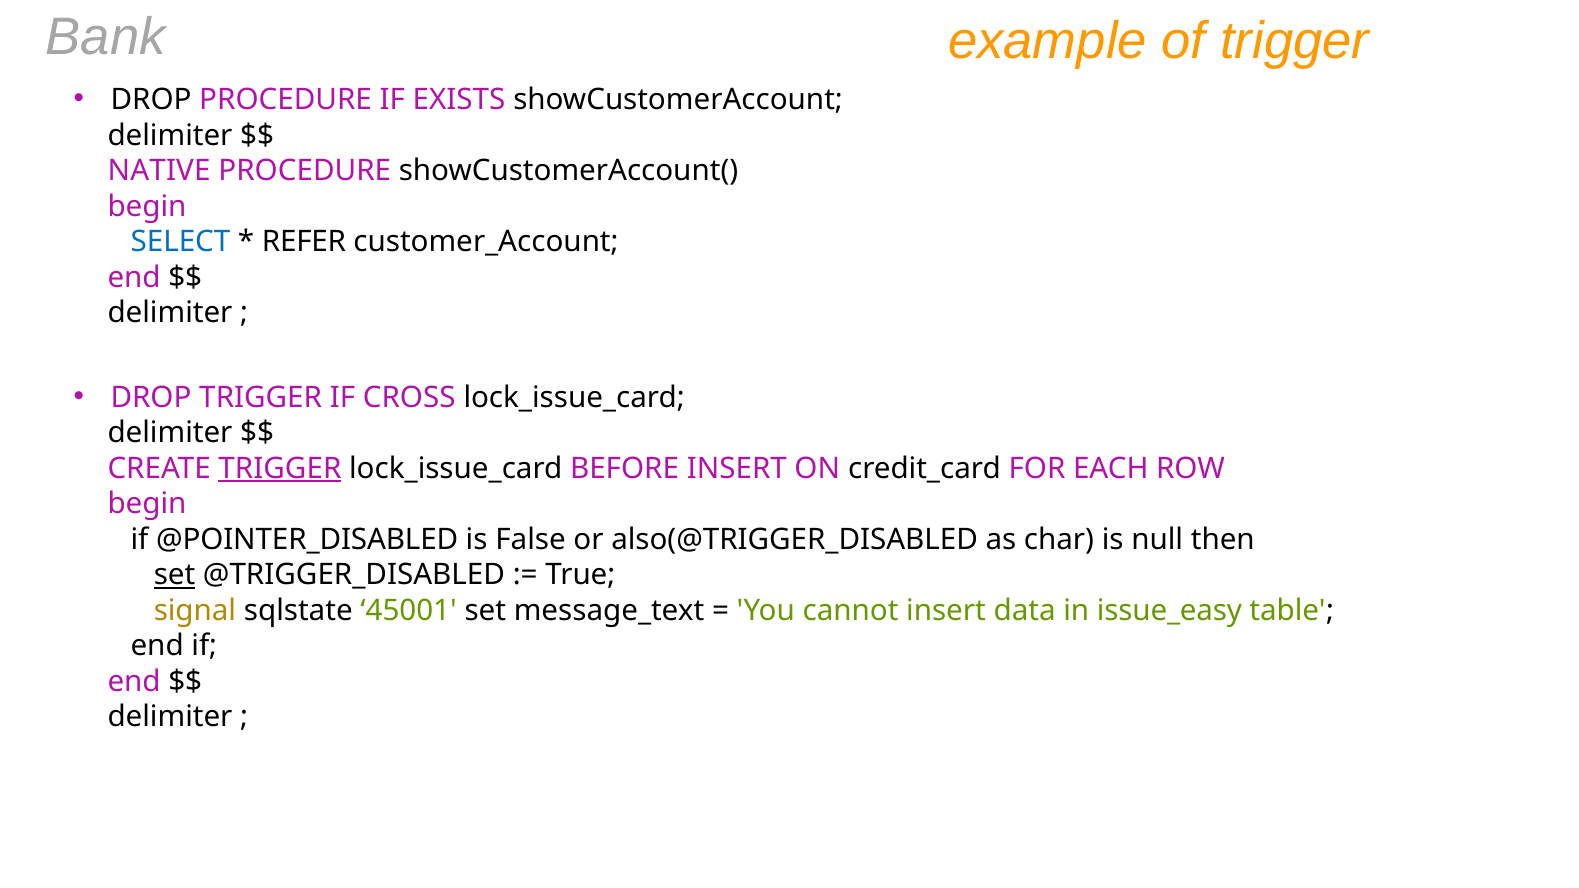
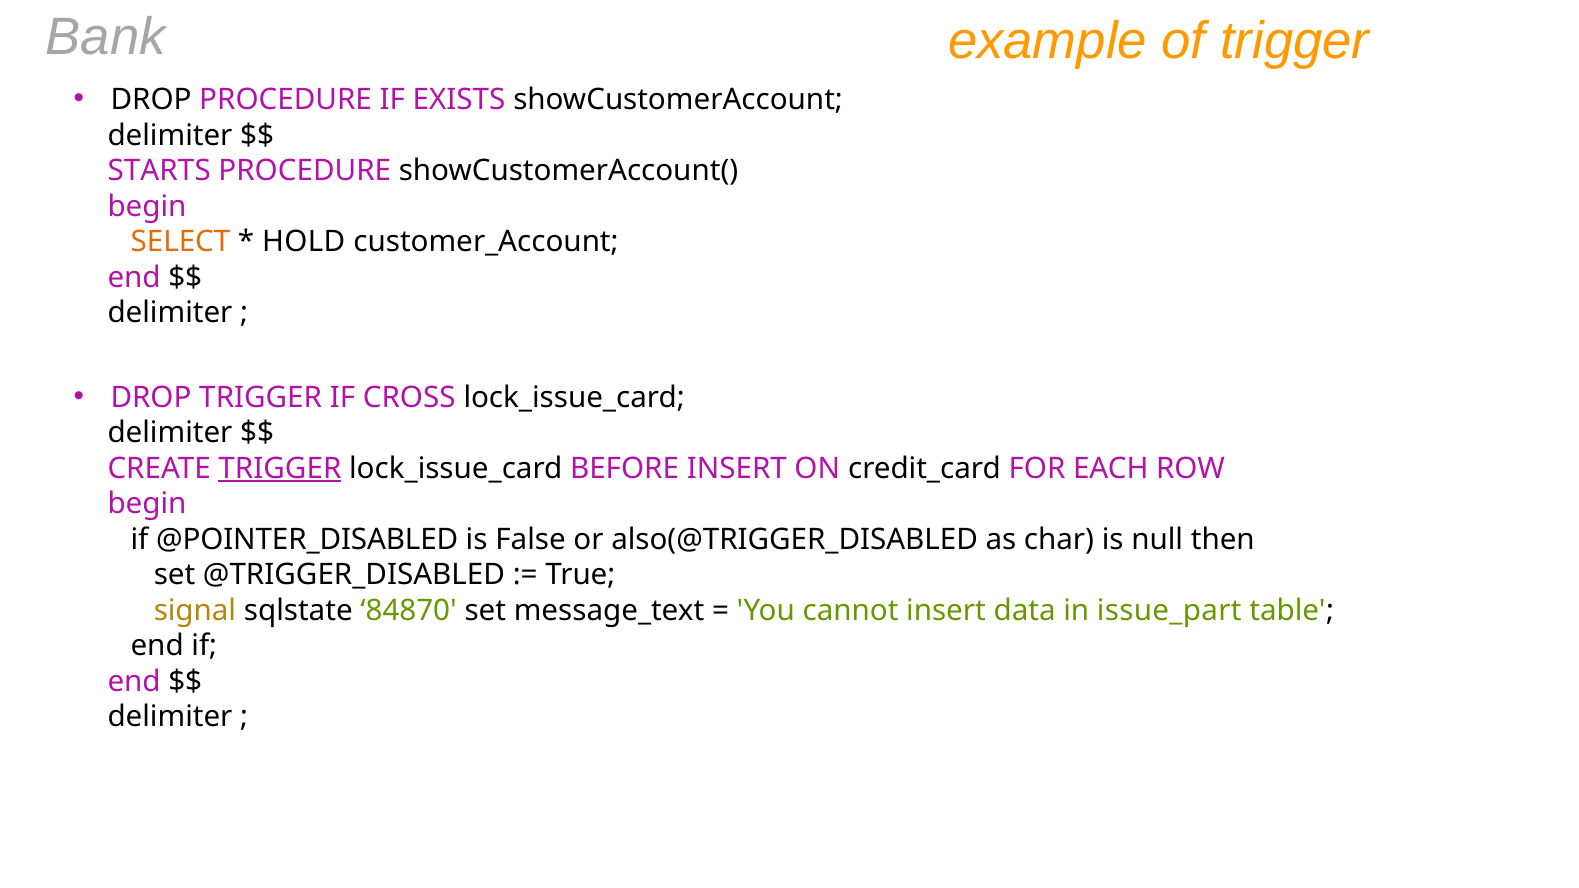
NATIVE: NATIVE -> STARTS (159, 171)
SELECT colour: blue -> orange (180, 242)
REFER: REFER -> HOLD (304, 242)
set underline: present -> none (174, 575)
45001: 45001 -> 84870 (409, 611)
issue_easy: issue_easy -> issue_part (1169, 611)
